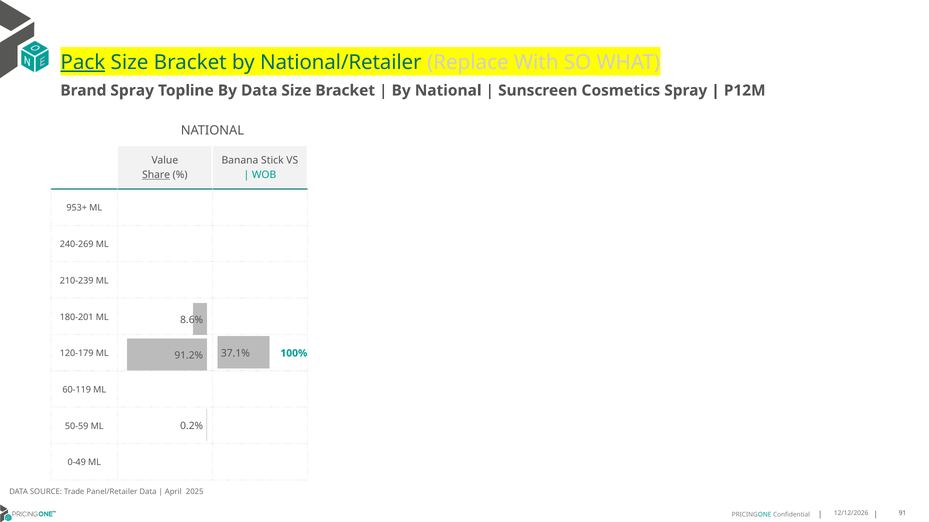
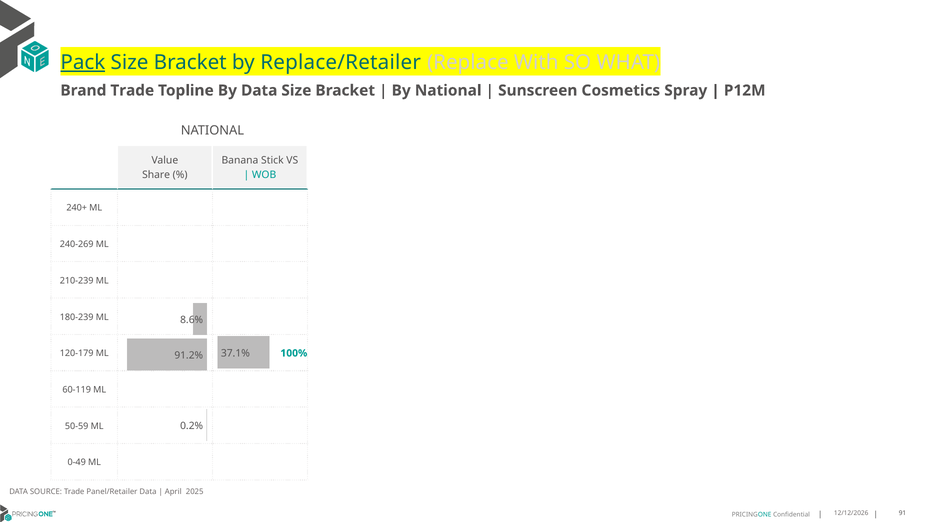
National/Retailer: National/Retailer -> Replace/Retailer (341, 62)
Brand Spray: Spray -> Trade (132, 91)
Share underline: present -> none (156, 175)
953+: 953+ -> 240+ (77, 208)
180-201: 180-201 -> 180-239 (77, 317)
